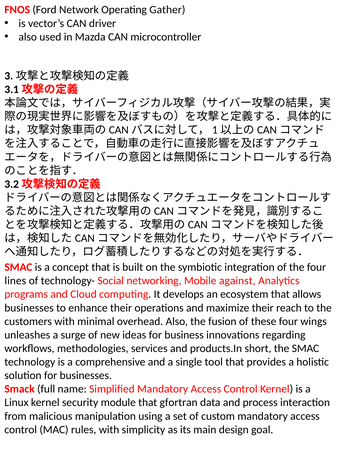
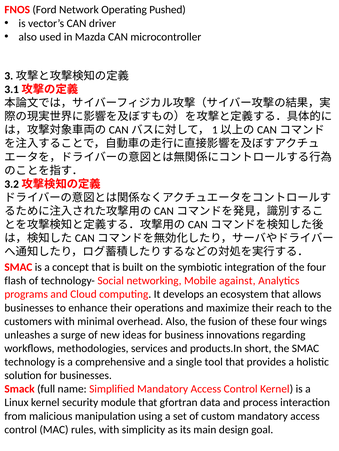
Gather: Gather -> Pushed (167, 10)
lines: lines -> flash (15, 281)
